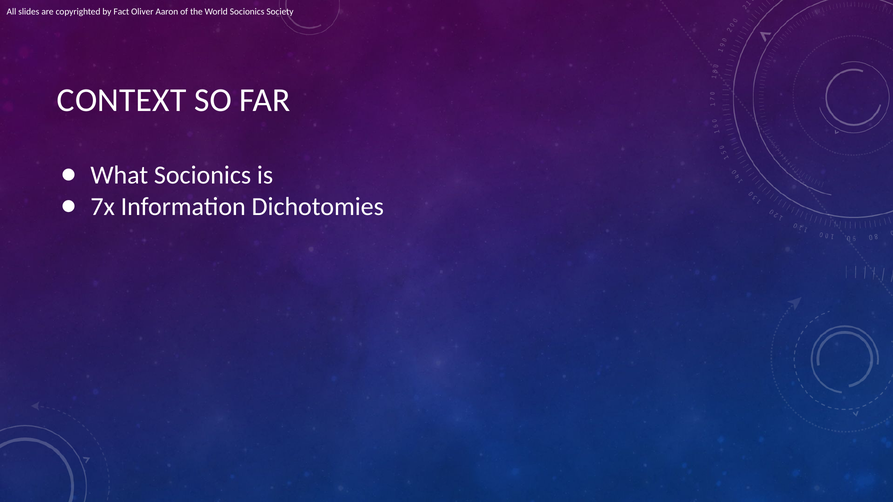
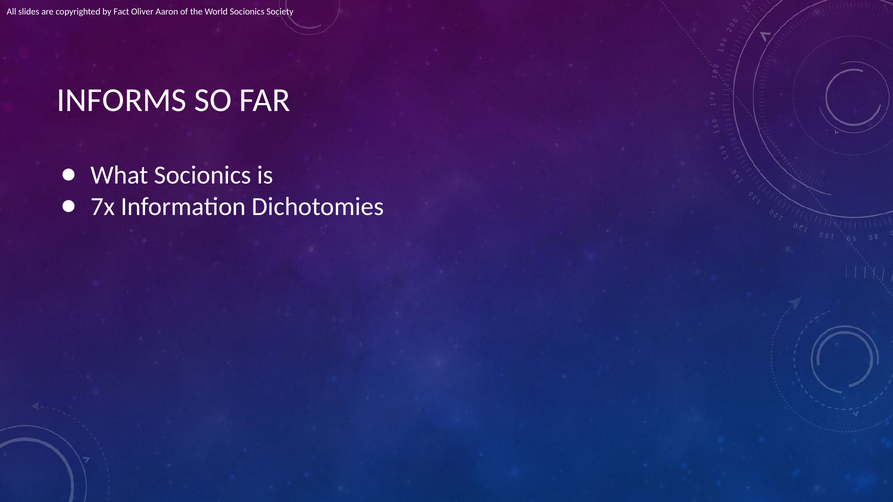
CONTEXT: CONTEXT -> INFORMS (122, 100)
